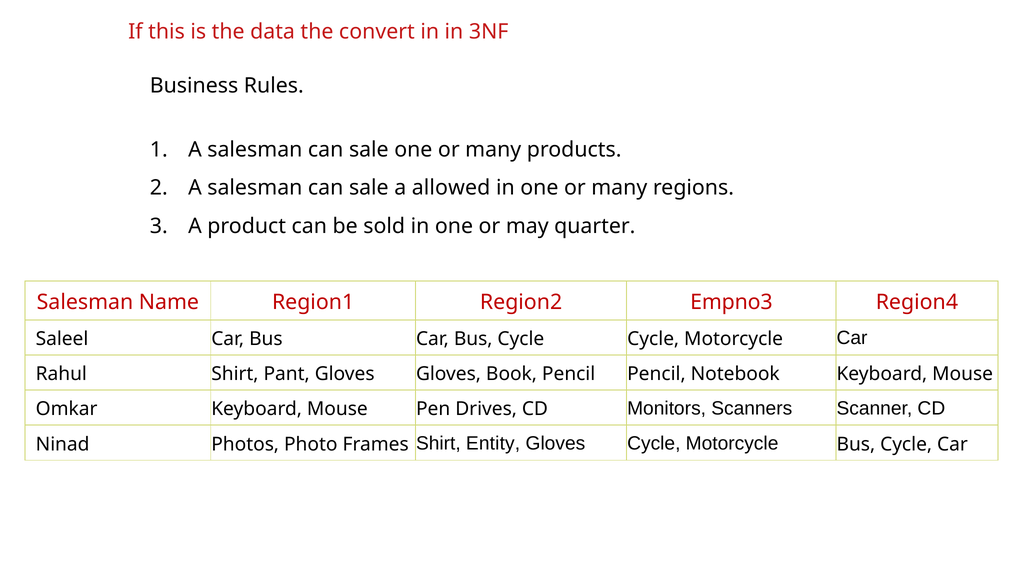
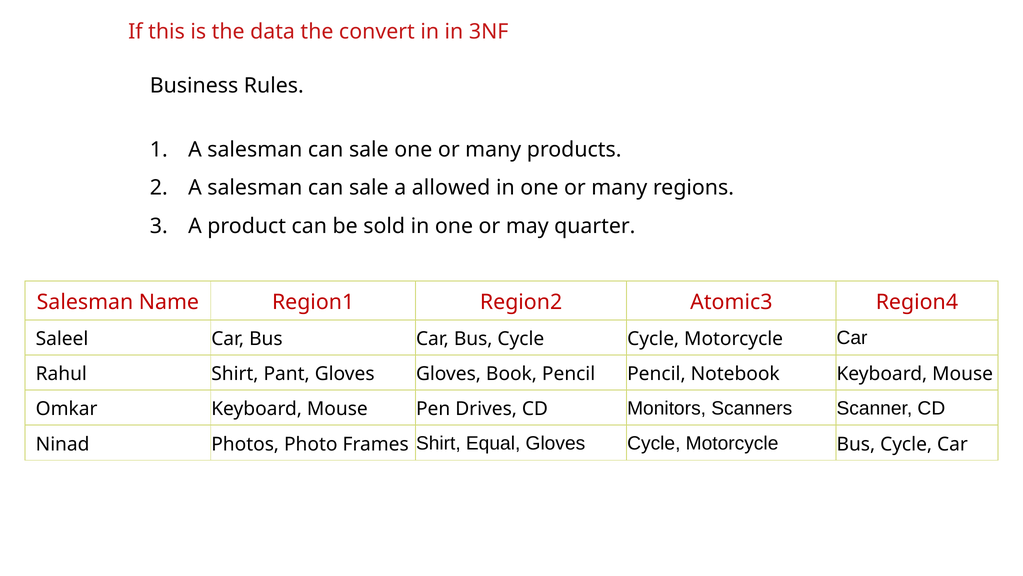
Empno3: Empno3 -> Atomic3 (731, 302)
Entity: Entity -> Equal (493, 443)
